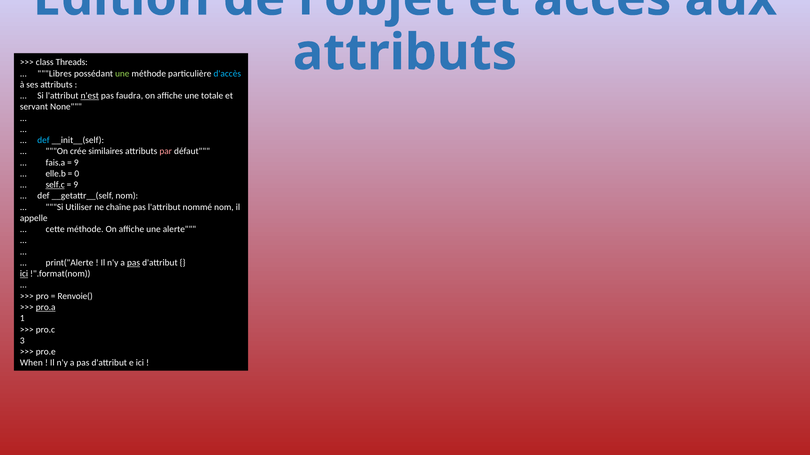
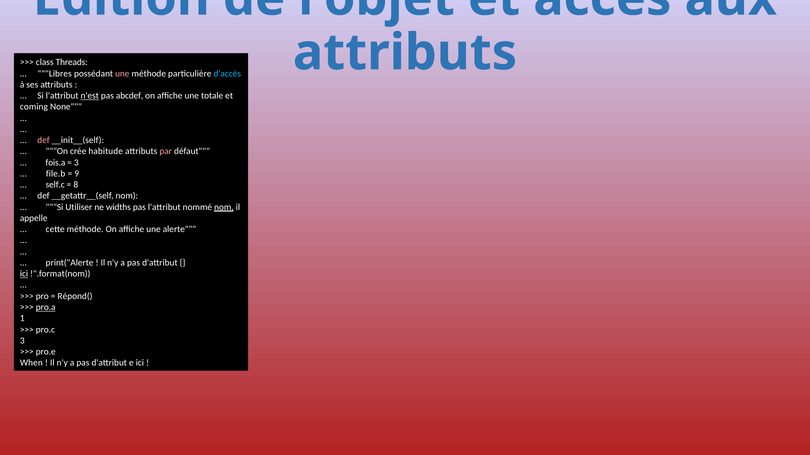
une colour: light green -> pink (122, 74)
faudra: faudra -> abcdef (130, 96)
servant: servant -> coming (34, 107)
def colour: light blue -> pink (43, 140)
similaires: similaires -> habitude (106, 152)
fais.a: fais.a -> fois.a (55, 163)
9: 9 -> 3 (76, 163)
elle.b: elle.b -> file.b (56, 174)
0: 0 -> 9 (77, 174)
self.c underline: present -> none (55, 185)
9: 9 -> 8 (76, 185)
chaîne: chaîne -> widths (118, 207)
nom underline: none -> present (224, 207)
pas underline: present -> none (134, 263)
Renvoie(: Renvoie( -> Répond( (75, 296)
